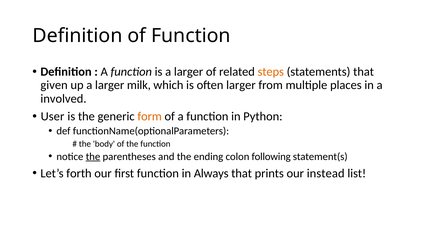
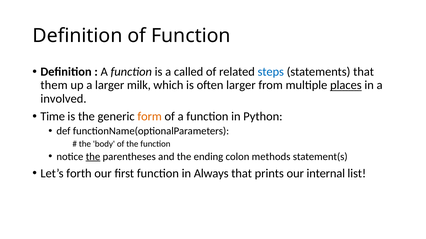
is a larger: larger -> called (189, 72)
steps colour: orange -> blue (271, 72)
given: given -> them (54, 85)
places underline: none -> present (346, 85)
User: User -> Time (53, 117)
following: following -> methods (271, 157)
instead: instead -> internal (326, 174)
